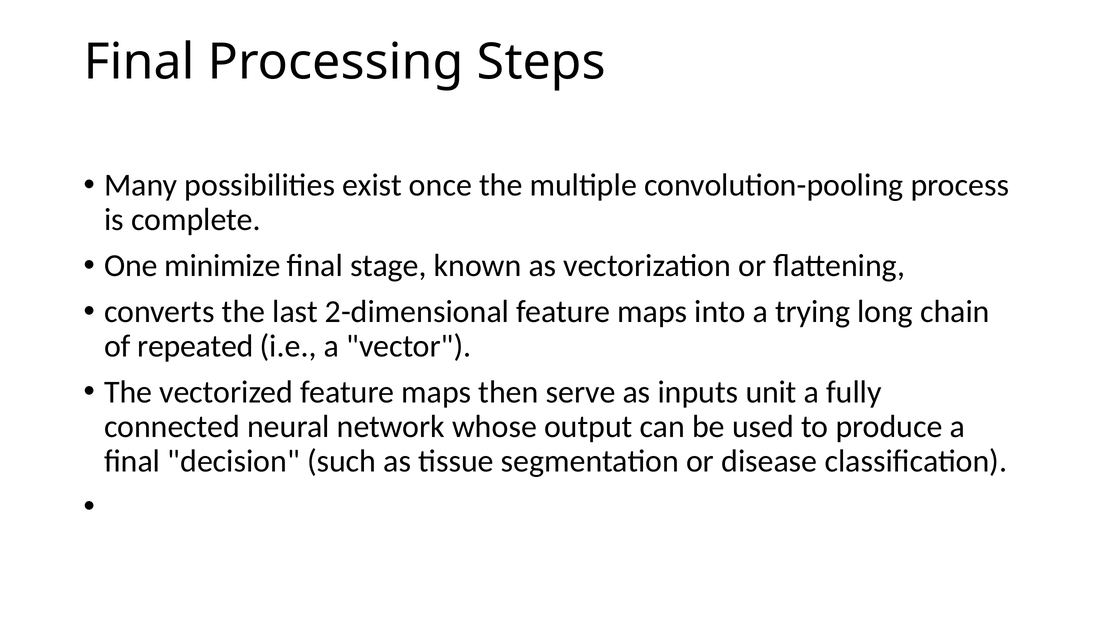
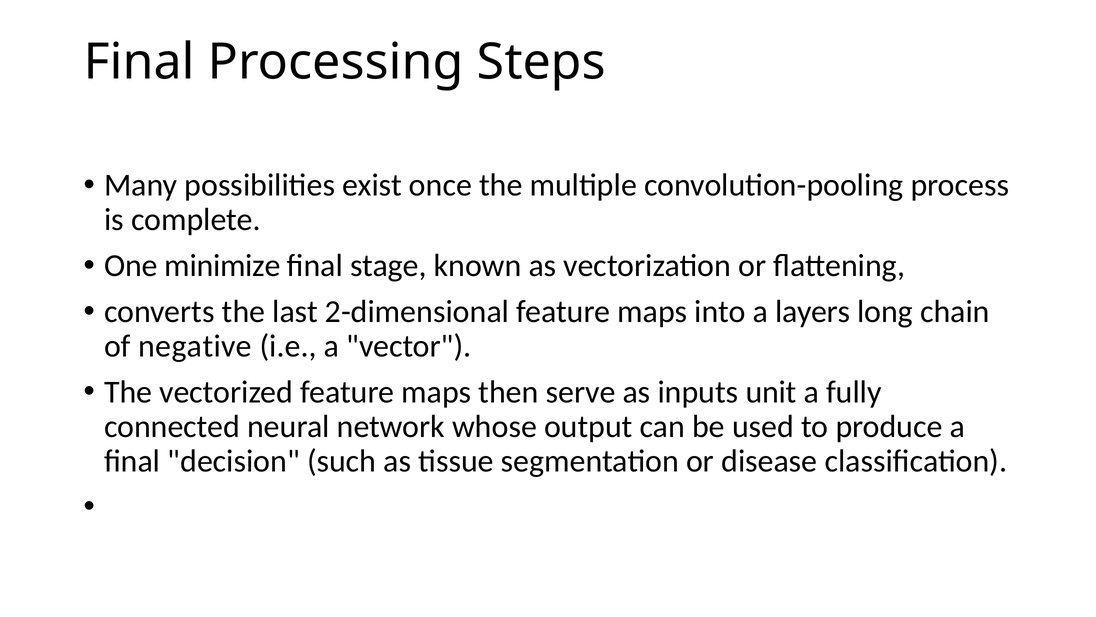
trying: trying -> layers (813, 311)
repeated: repeated -> negative (195, 346)
